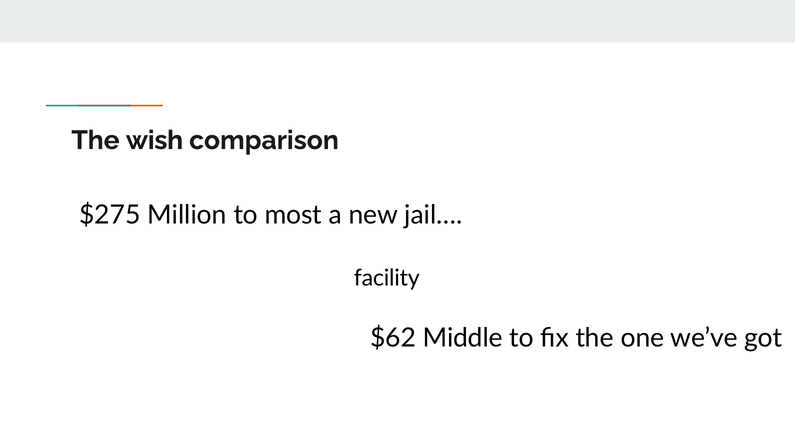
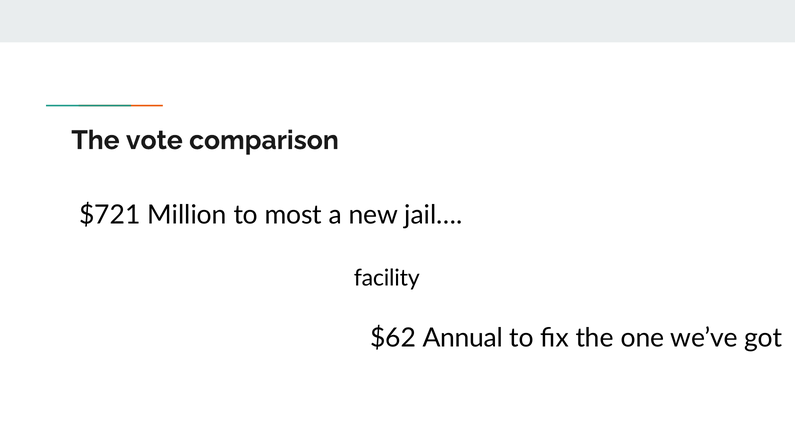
wish: wish -> vote (154, 140)
$275: $275 -> $721 (110, 215)
Middle: Middle -> Annual (463, 338)
